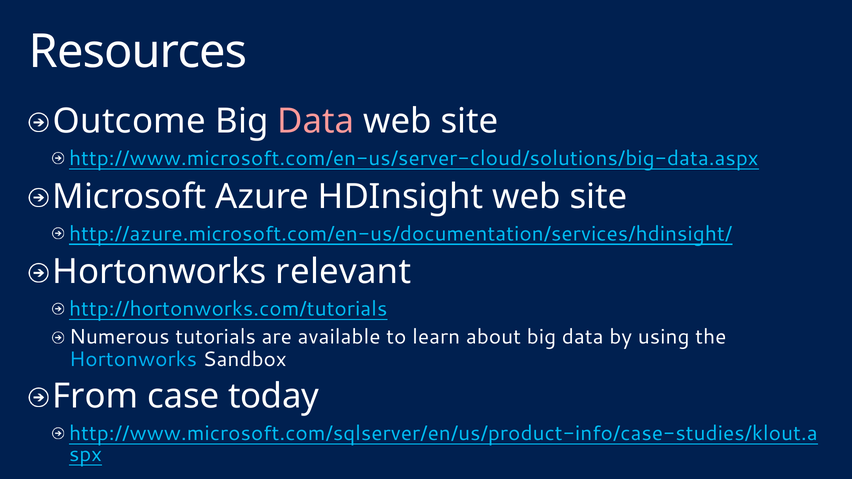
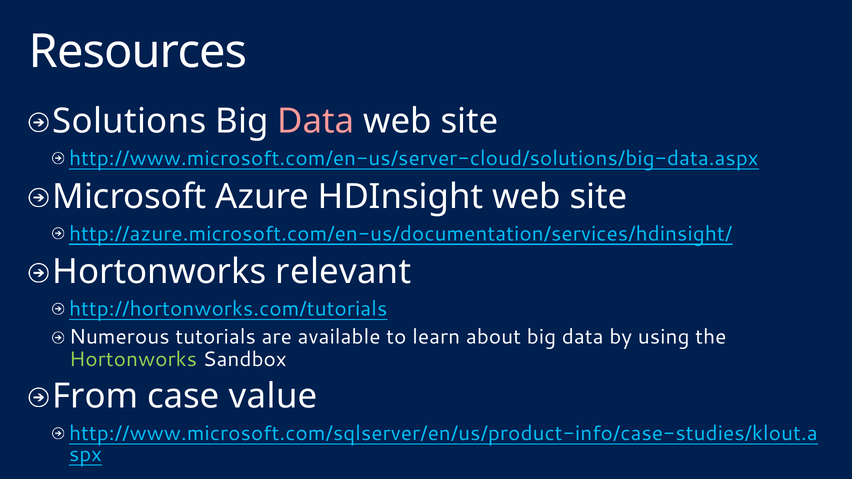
Outcome: Outcome -> Solutions (129, 121)
Hortonworks colour: light blue -> light green (133, 360)
today: today -> value (273, 397)
